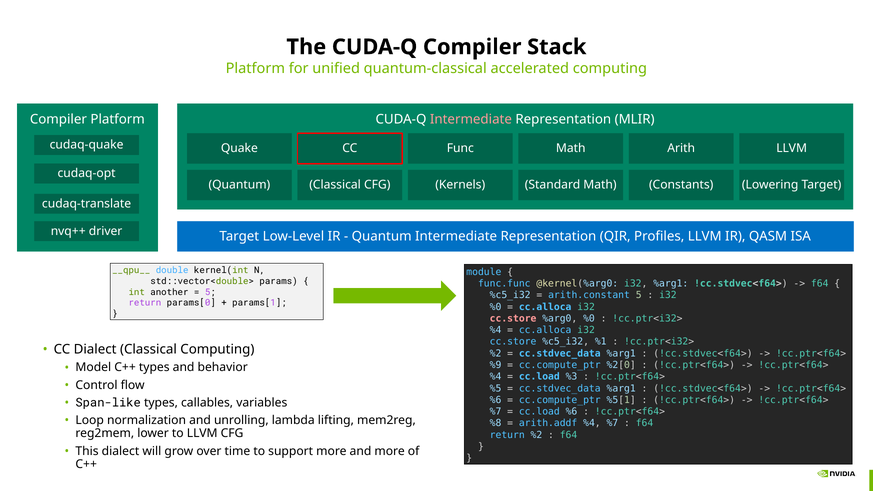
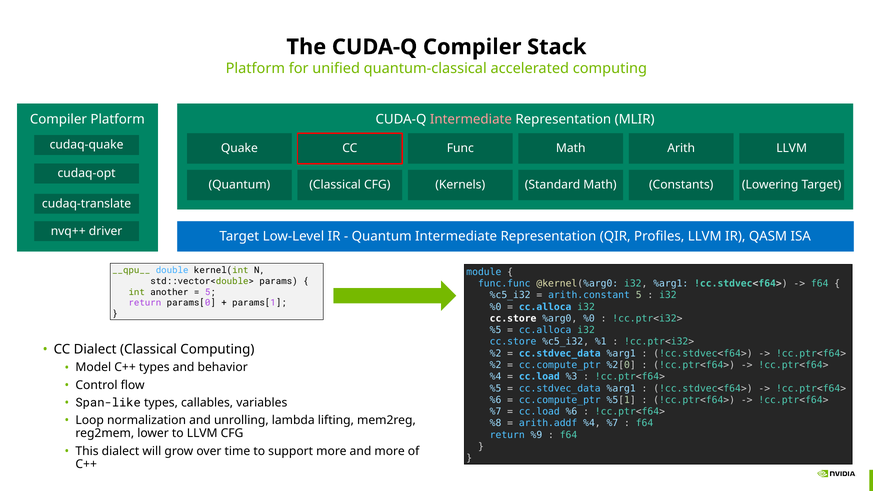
cc.store colour: pink -> white (513, 319)
%4: %4 -> %5 (496, 330)
%9: %9 -> %2 (496, 365)
return %2: %2 -> %9 (536, 435)
